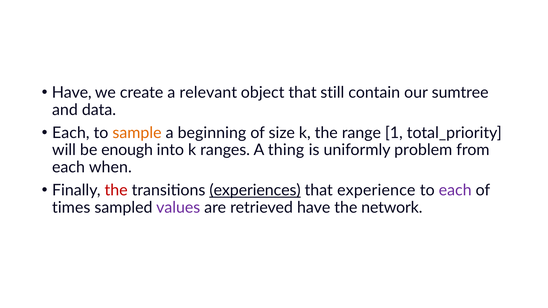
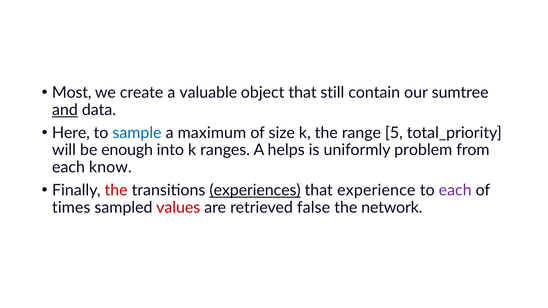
Have: Have -> Most (72, 93)
relevant: relevant -> valuable (208, 93)
and underline: none -> present (65, 110)
Each: Each -> Here (71, 133)
sample colour: orange -> blue (137, 133)
beginning: beginning -> maximum (212, 133)
1: 1 -> 5 (394, 133)
thing: thing -> helps (286, 150)
when: when -> know (110, 167)
values colour: purple -> red (178, 208)
retrieved have: have -> false (314, 208)
